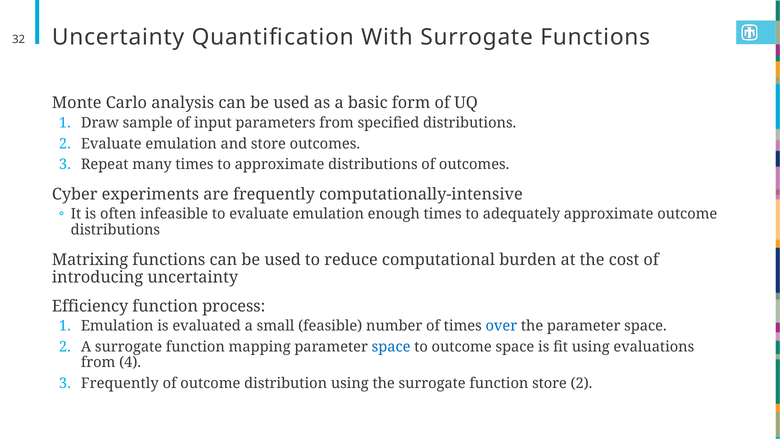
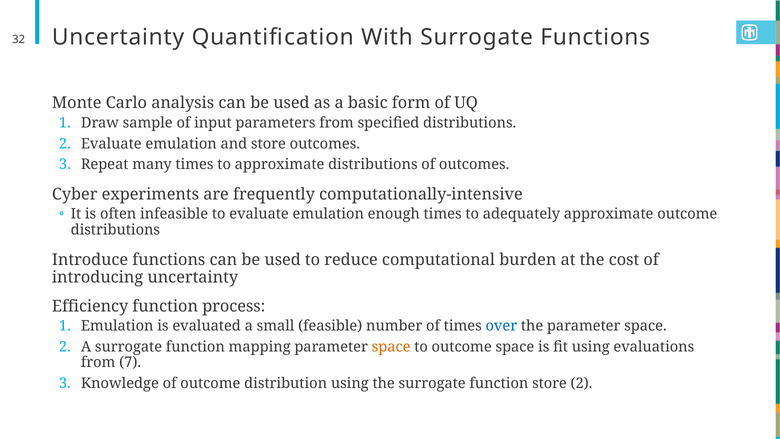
Matrixing: Matrixing -> Introduce (90, 259)
space colour: blue -> orange (391, 347)
4: 4 -> 7 (130, 362)
Frequently: Frequently -> Knowledge (120, 383)
